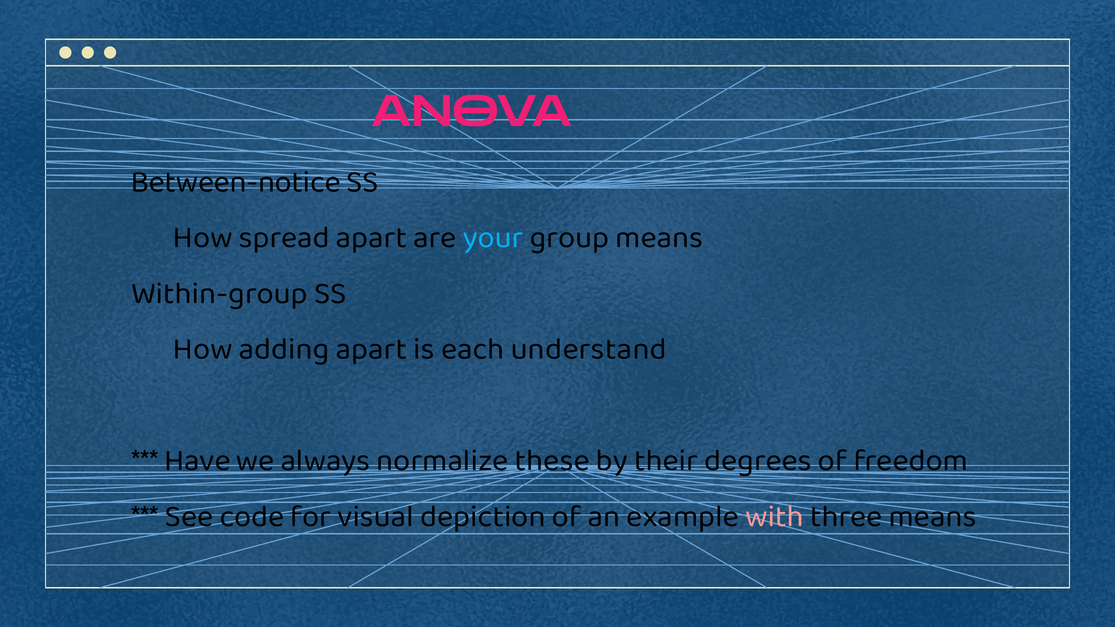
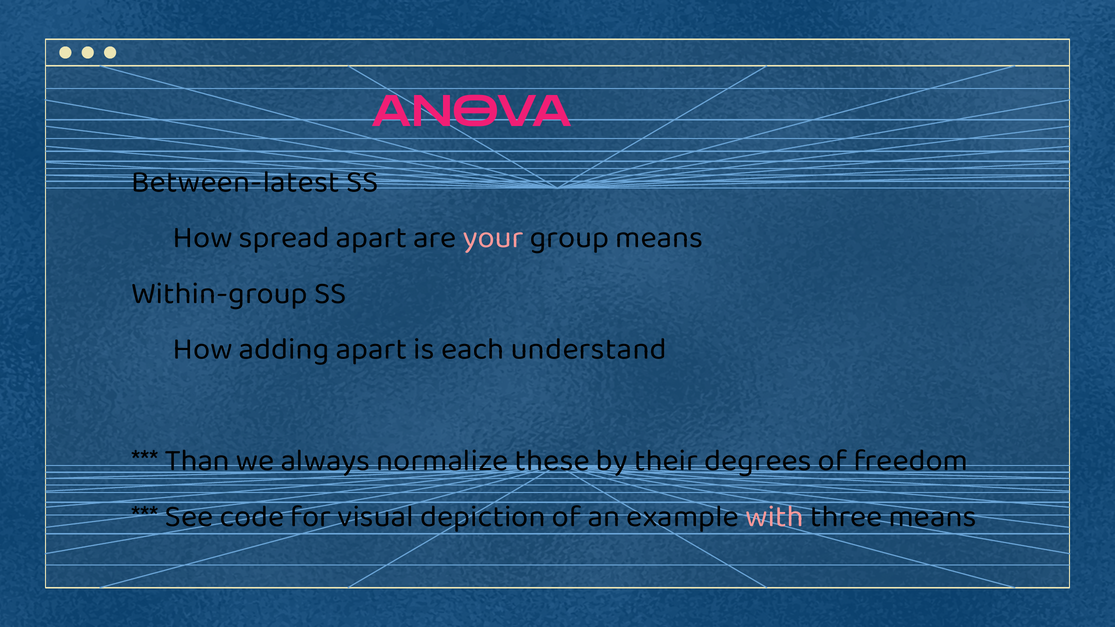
Between-notice: Between-notice -> Between-latest (235, 182)
your colour: light blue -> pink (493, 237)
Have: Have -> Than (197, 460)
